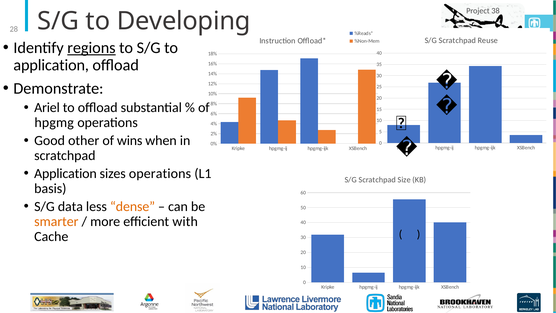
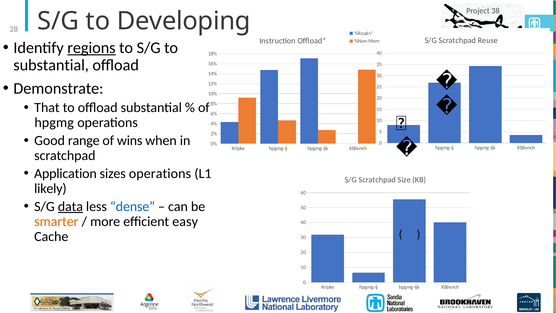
application: application -> substantial (51, 65)
Ariel: Ariel -> That (47, 108)
other: other -> range (84, 141)
basis: basis -> likely (50, 188)
data underline: none -> present (70, 206)
dense colour: orange -> blue (133, 206)
with: with -> easy (185, 221)
